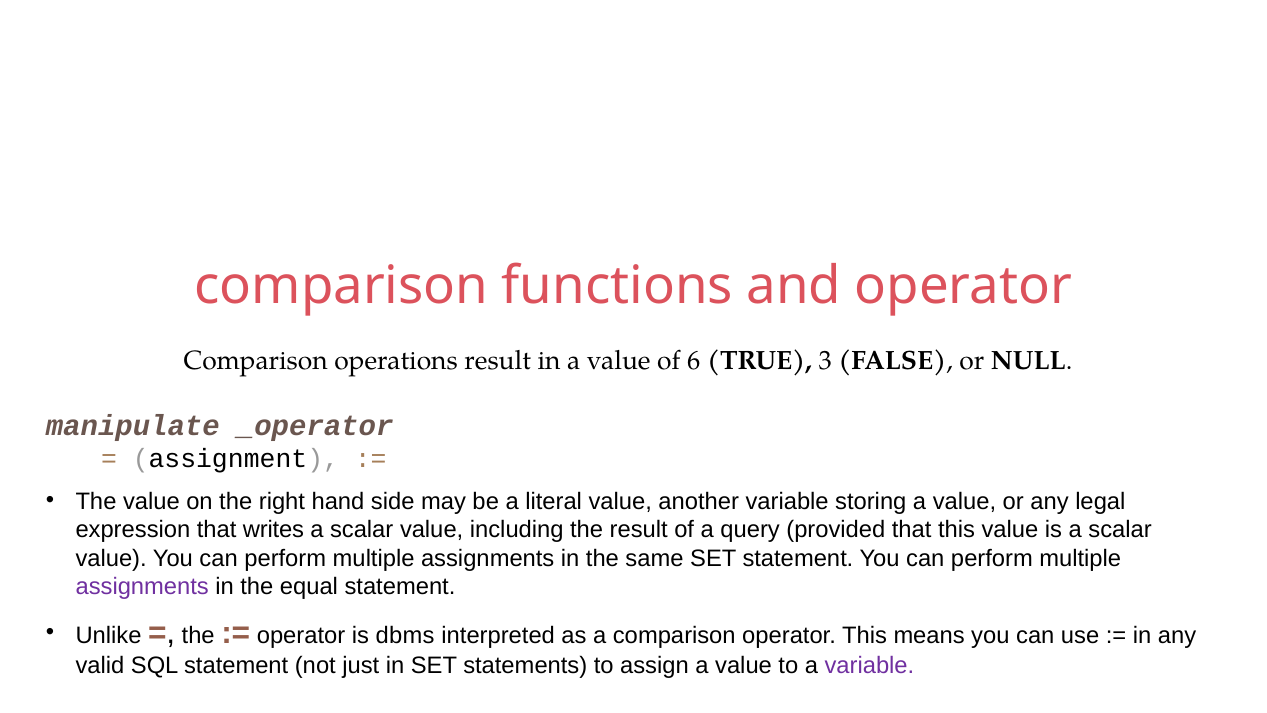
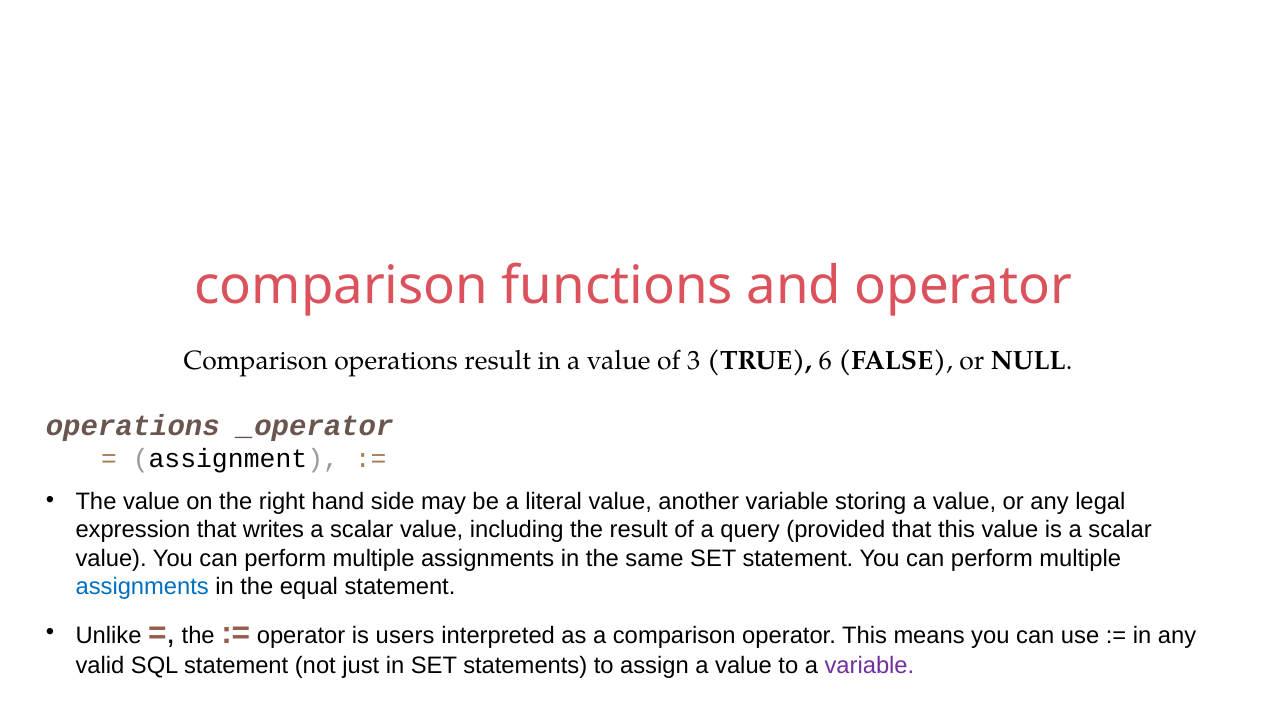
6: 6 -> 3 (694, 360)
3: 3 -> 6 (825, 360)
manipulate: manipulate -> operations (133, 425)
assignments colour: purple -> blue (142, 586)
dbms: dbms -> users (405, 636)
